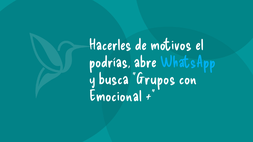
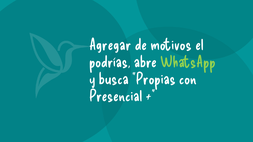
Hacerles: Hacerles -> Agregar (110, 45)
WhatsApp colour: light blue -> light green (188, 62)
Grupos: Grupos -> Propias (154, 79)
Emocional: Emocional -> Presencial (116, 96)
